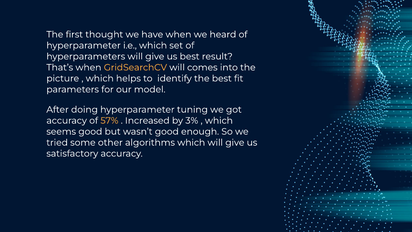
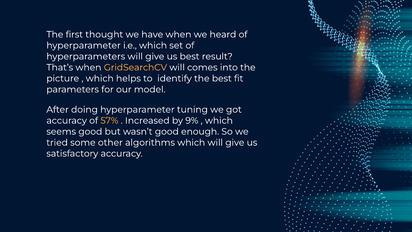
3%: 3% -> 9% (192, 120)
